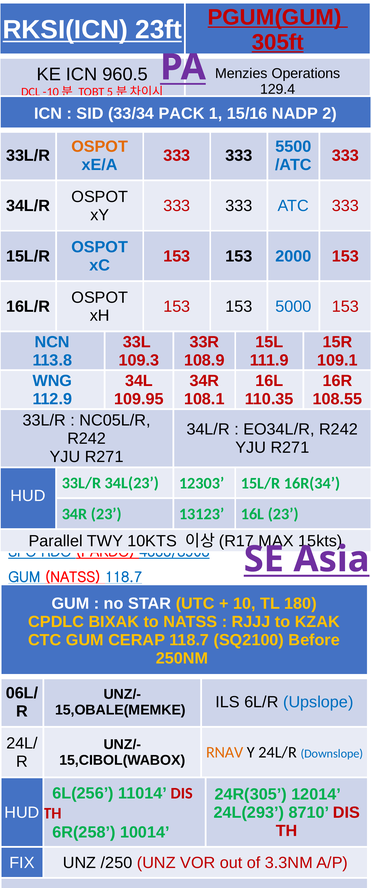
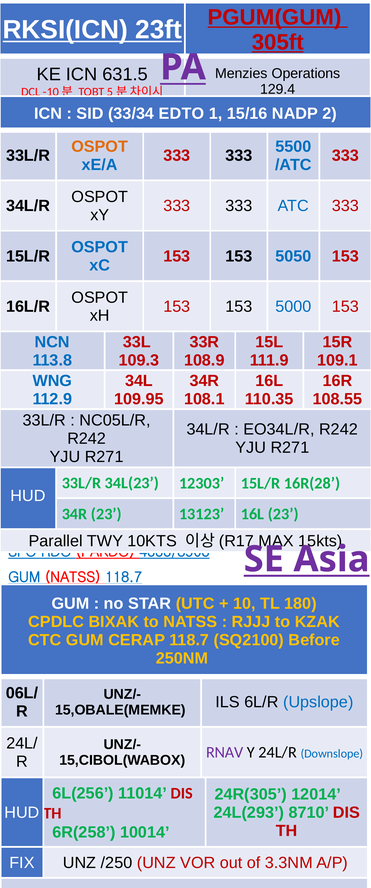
960.5: 960.5 -> 631.5 (125, 74)
PACK: PACK -> EDTO (181, 113)
2000: 2000 -> 5050 (293, 256)
16R(34: 16R(34 -> 16R(28 (312, 483)
RNAV colour: orange -> purple (225, 752)
